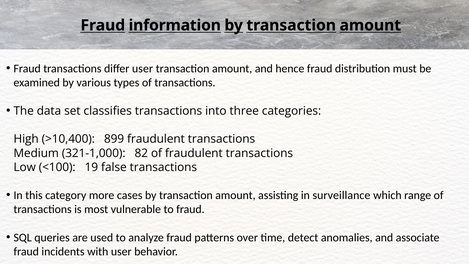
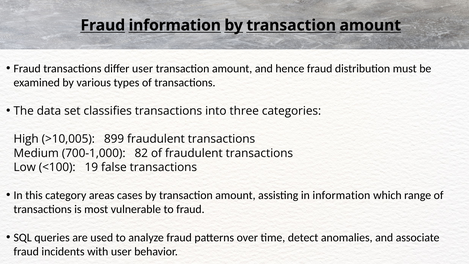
>10,400: >10,400 -> >10,005 (68, 139)
321-1,000: 321-1,000 -> 700-1,000 (94, 153)
more: more -> areas (102, 195)
in surveillance: surveillance -> information (341, 195)
